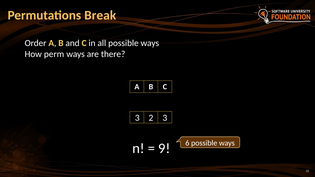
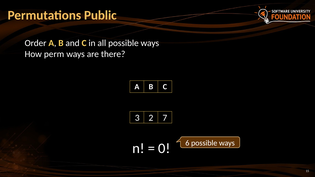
Break: Break -> Public (100, 15)
2 3: 3 -> 7 (165, 118)
9: 9 -> 0 (164, 149)
